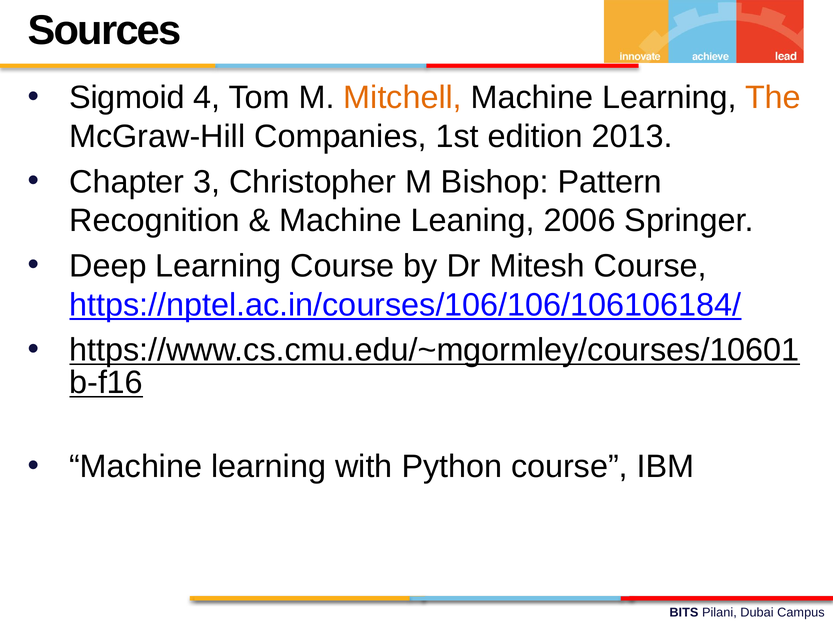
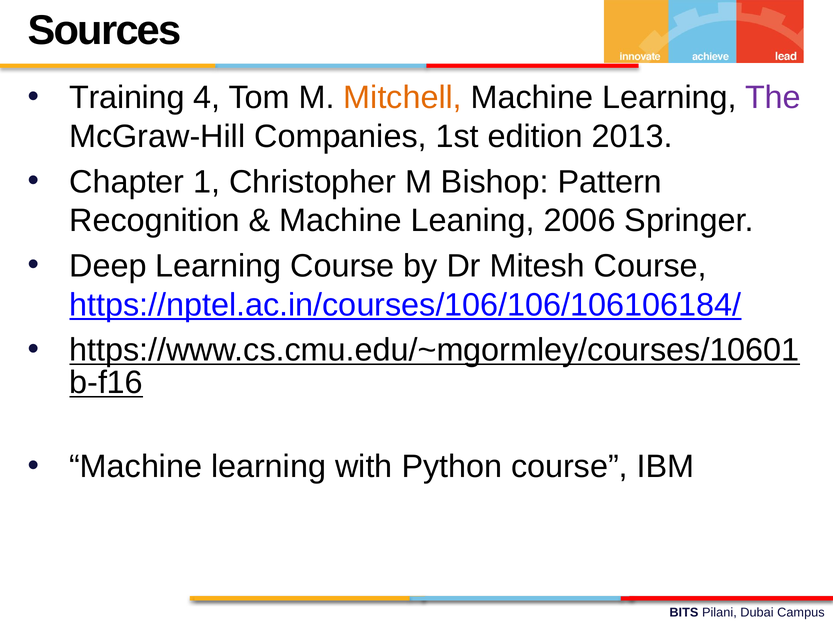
Sigmoid: Sigmoid -> Training (127, 98)
The colour: orange -> purple (773, 98)
3: 3 -> 1 (207, 182)
